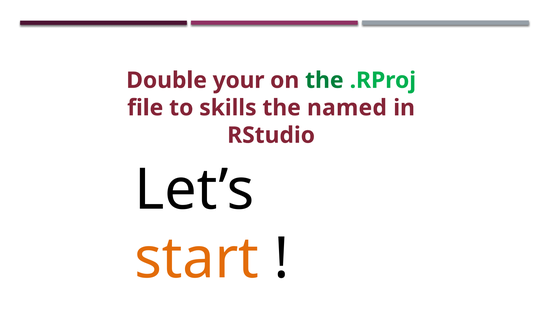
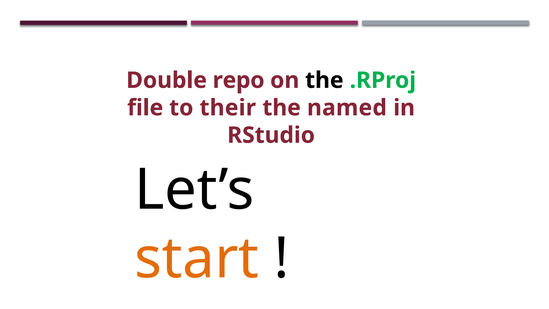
your: your -> repo (239, 80)
the colour: green -> black (324, 80)
skills: skills -> their (228, 108)
